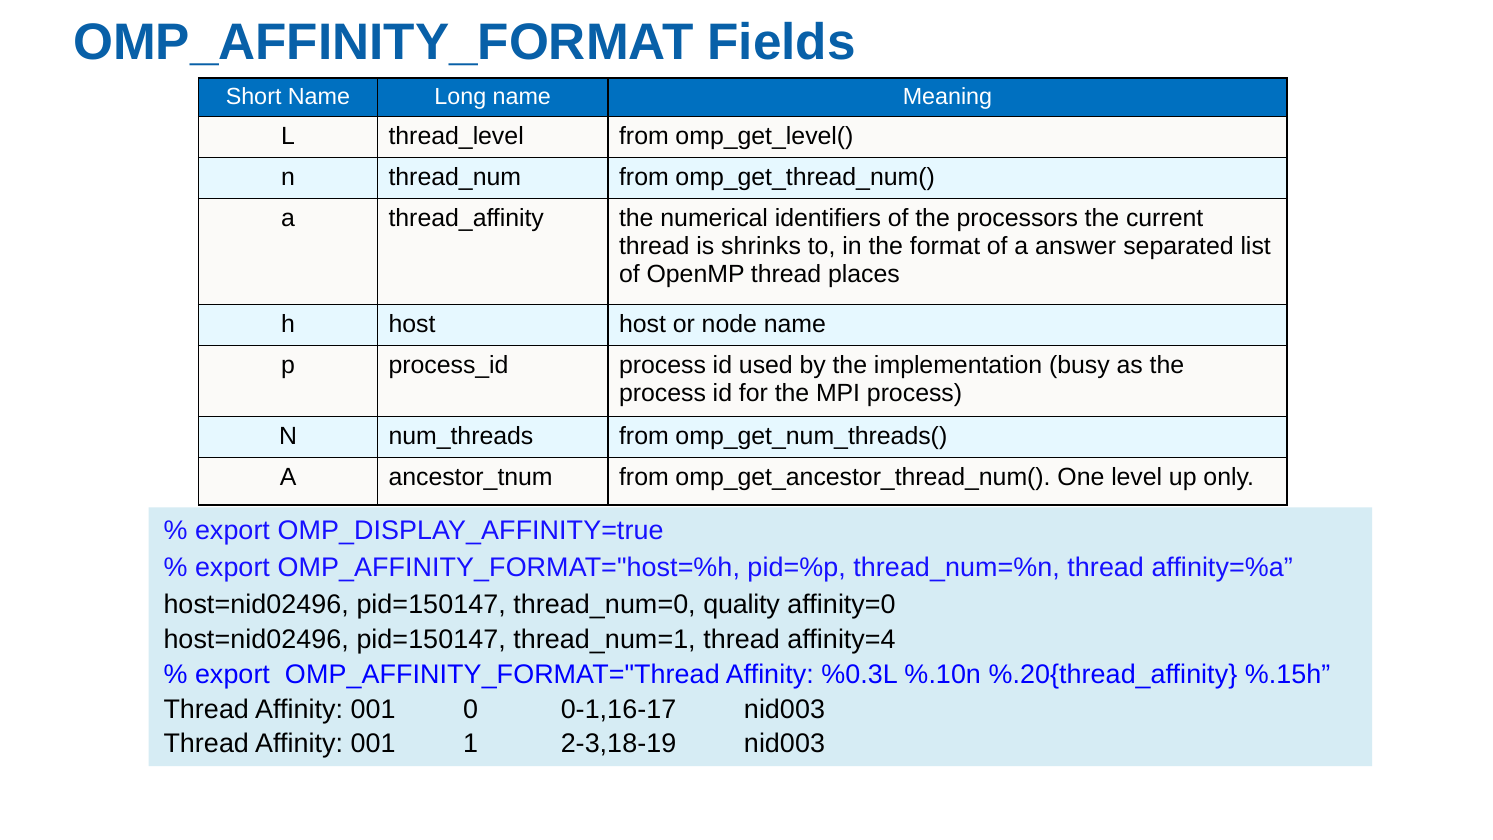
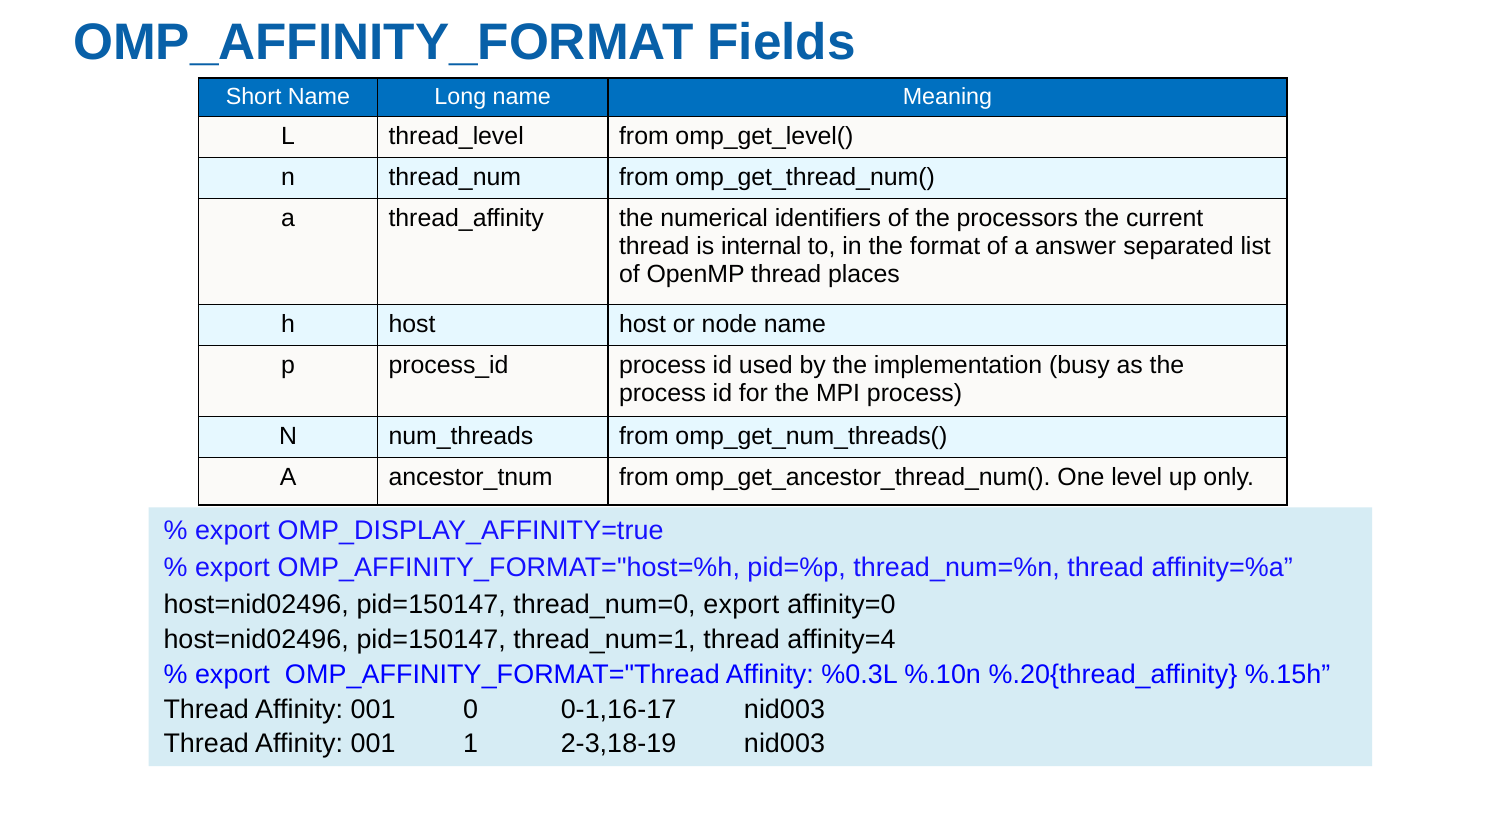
shrinks: shrinks -> internal (761, 246)
thread_num=0 quality: quality -> export (741, 604)
